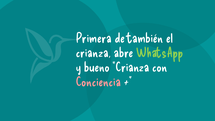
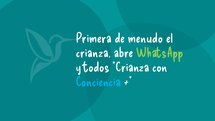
también: también -> menudo (145, 38)
bueno: bueno -> todos (97, 67)
Conciencia colour: pink -> light blue (98, 82)
